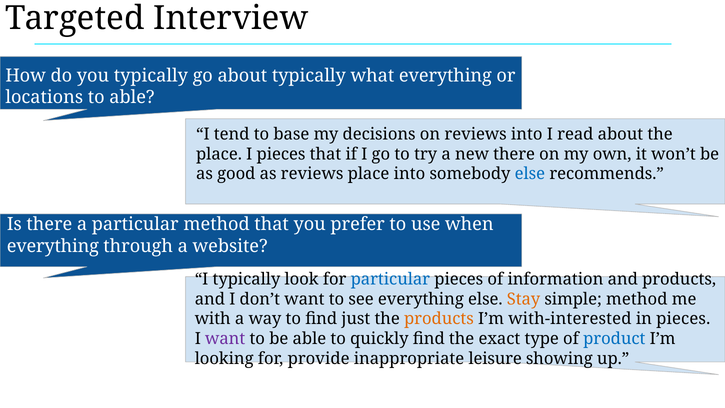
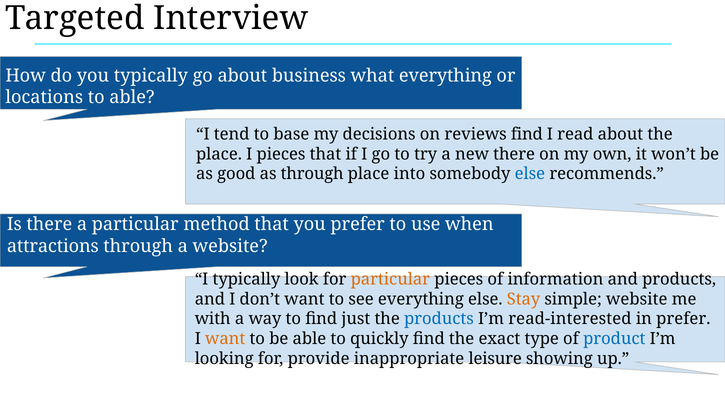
about typically: typically -> business (309, 76)
reviews into: into -> find (527, 134)
as reviews: reviews -> through (312, 174)
everything: everything -> attractions (53, 246)
particular colour: blue -> orange (390, 279)
simple method: method -> website (637, 299)
products colour: orange -> blue (439, 319)
with-interested: with-interested -> read-interested (570, 319)
in pieces: pieces -> prefer (683, 319)
want colour: purple -> orange (225, 339)
